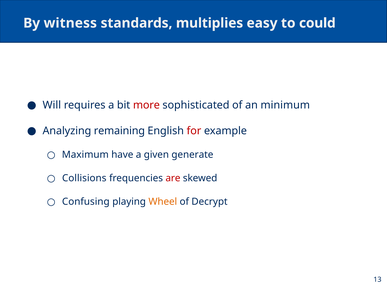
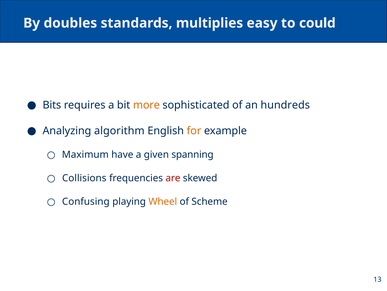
witness: witness -> doubles (70, 23)
Will: Will -> Bits (52, 105)
more colour: red -> orange (146, 105)
minimum: minimum -> hundreds (285, 105)
remaining: remaining -> algorithm (119, 130)
for colour: red -> orange (194, 130)
generate: generate -> spanning (192, 154)
Decrypt: Decrypt -> Scheme (210, 201)
